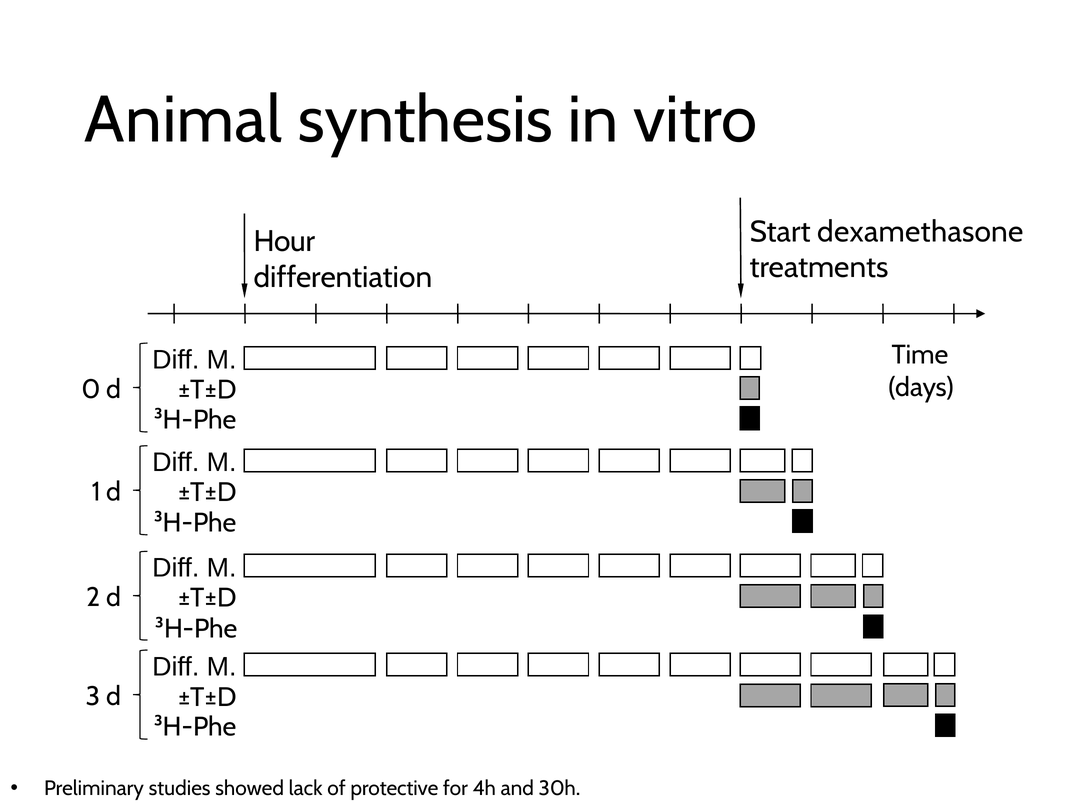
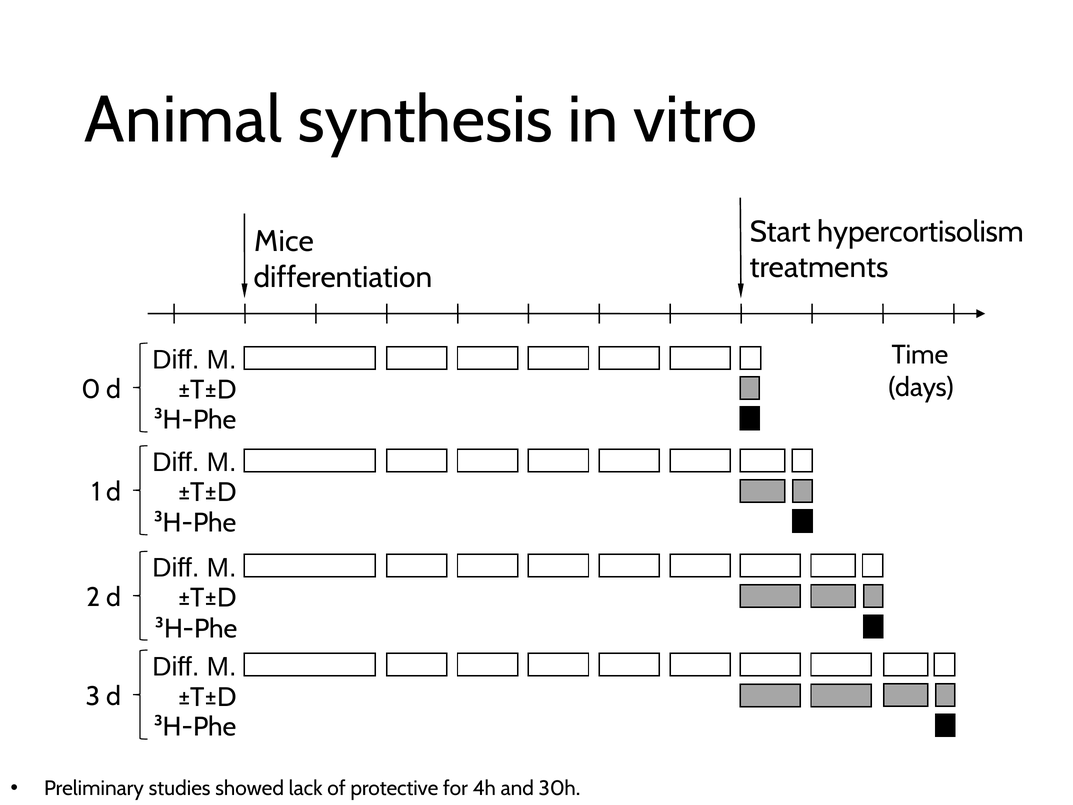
dexamethasone: dexamethasone -> hypercortisolism (921, 232)
Hour: Hour -> Mice (284, 242)
